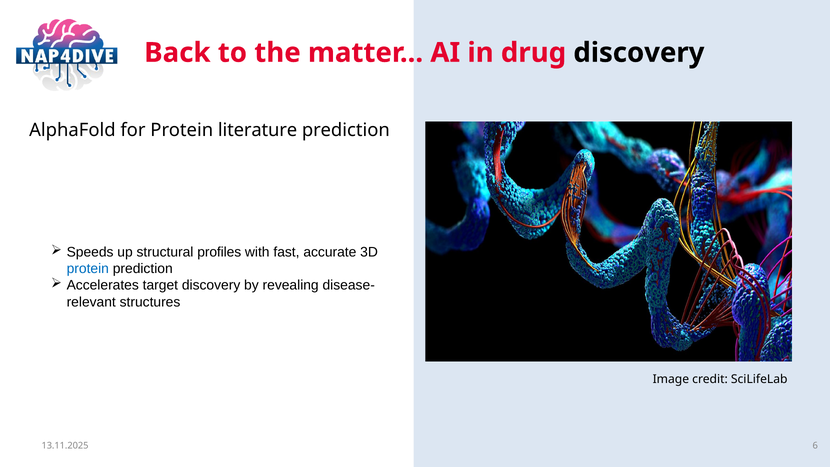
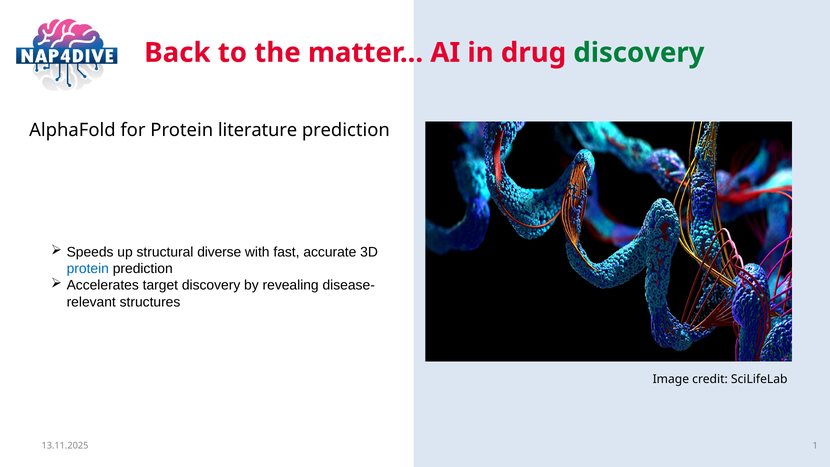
discovery colour: black -> green (639, 53)
profiles: profiles -> diverse (219, 252)
6: 6 -> 1 (815, 446)
